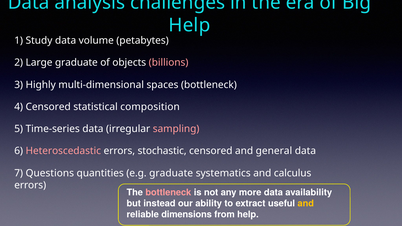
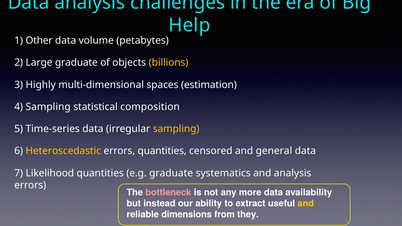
Study: Study -> Other (39, 41)
billions colour: pink -> yellow (169, 63)
spaces bottleneck: bottleneck -> estimation (209, 85)
4 Censored: Censored -> Sampling (48, 107)
sampling colour: pink -> yellow (176, 129)
Heteroscedastic colour: pink -> yellow (63, 151)
errors stochastic: stochastic -> quantities (162, 151)
Questions: Questions -> Likelihood (50, 173)
and calculus: calculus -> analysis (293, 173)
from help: help -> they (248, 215)
